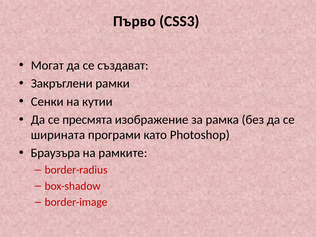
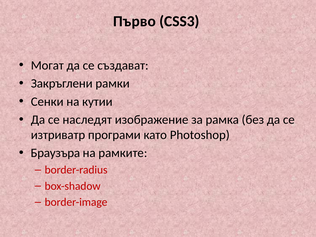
пресмята: пресмята -> наследят (87, 120)
ширината: ширината -> изтриватр (58, 135)
